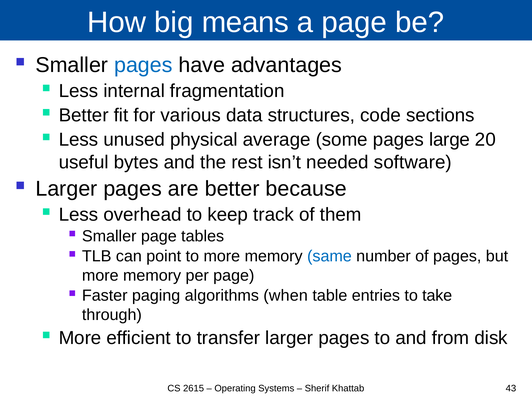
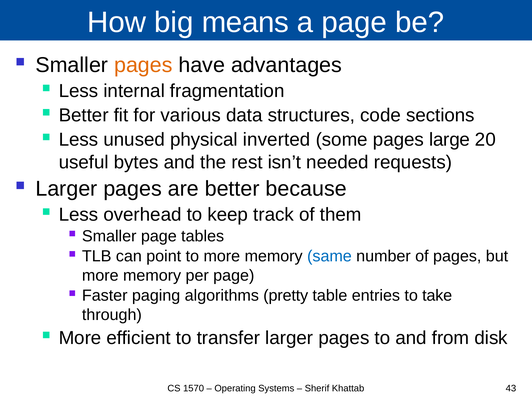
pages colour: blue -> orange (143, 65)
average: average -> inverted (277, 140)
software: software -> requests (413, 162)
when: when -> pretty (286, 296)
2615: 2615 -> 1570 (194, 388)
